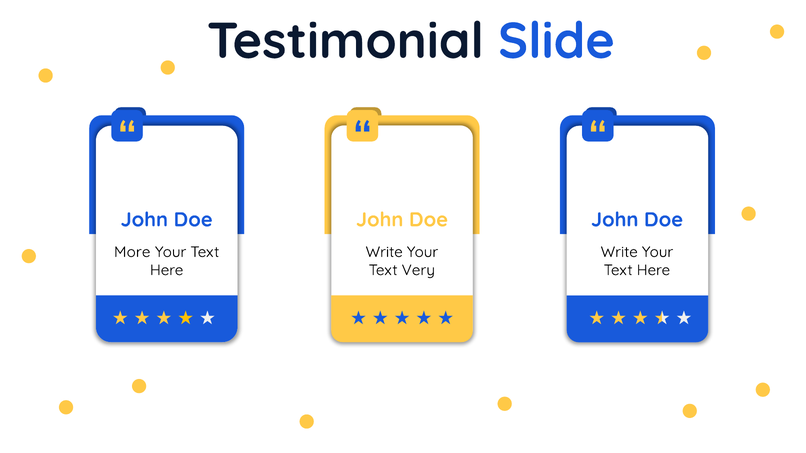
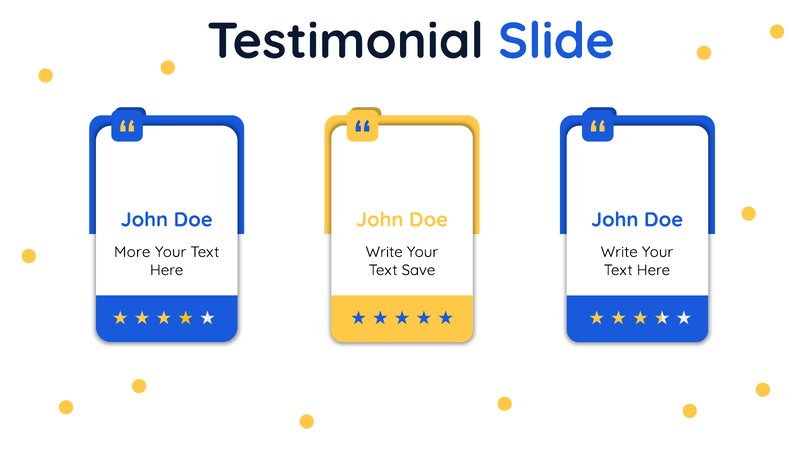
Very: Very -> Save (418, 270)
